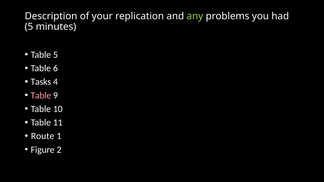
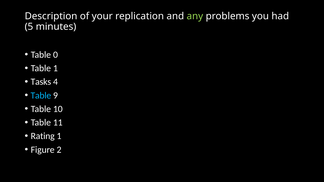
Table 5: 5 -> 0 (55, 55)
Table 6: 6 -> 1 (55, 68)
Table colour: pink -> light blue (41, 96)
Route: Route -> Rating (43, 136)
